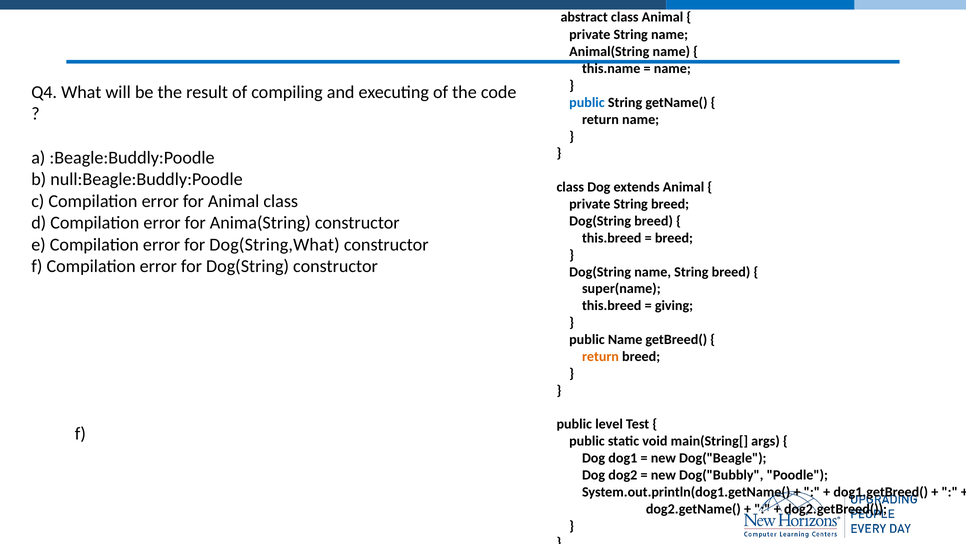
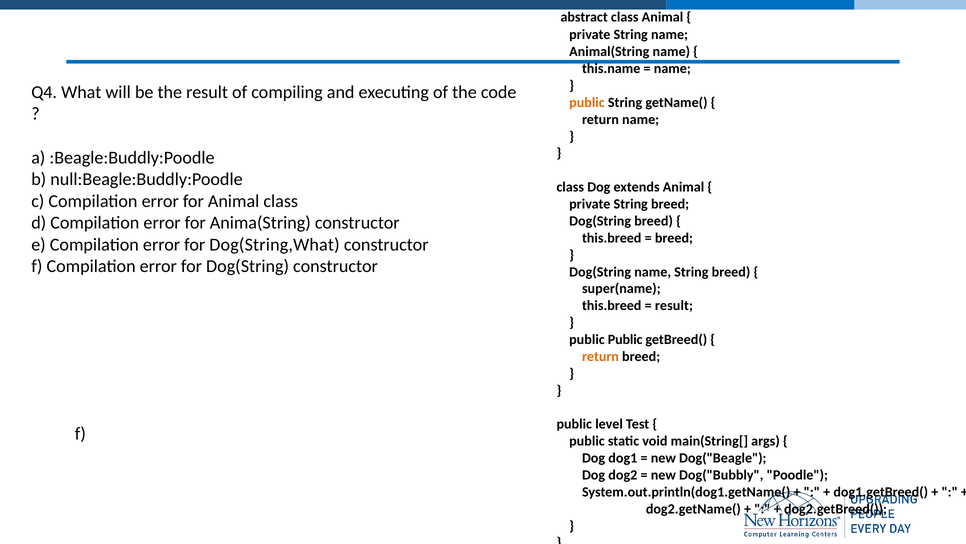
public colour: blue -> orange (587, 102)
giving: giving -> result (674, 305)
public Name: Name -> Public (625, 339)
